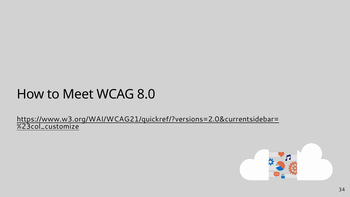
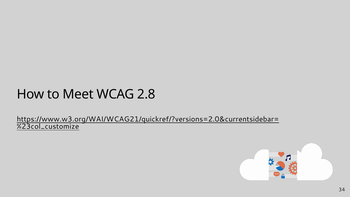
8.0: 8.0 -> 2.8 (146, 94)
